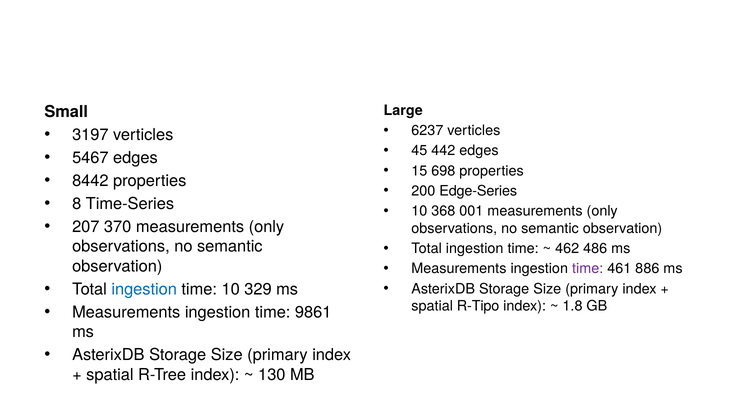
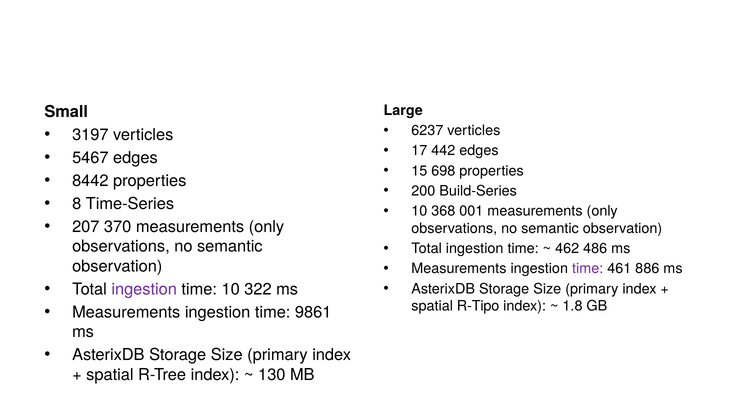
45: 45 -> 17 (419, 151)
Edge-Series: Edge-Series -> Build-Series (478, 191)
ingestion colour: blue -> purple (144, 289)
329: 329 -> 322 (258, 289)
